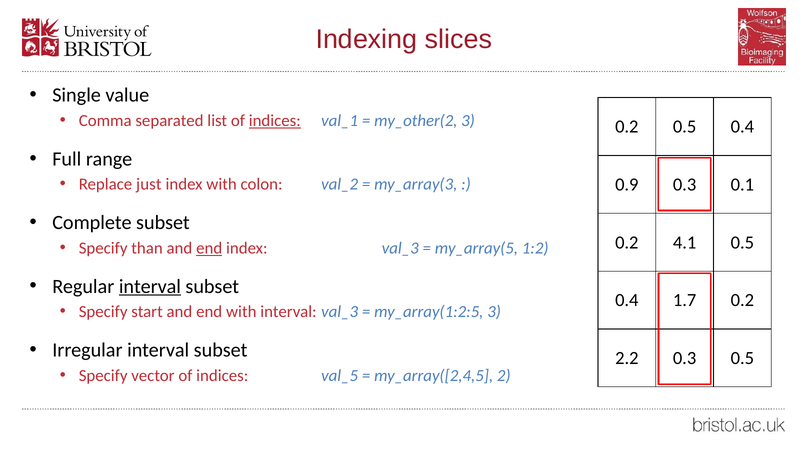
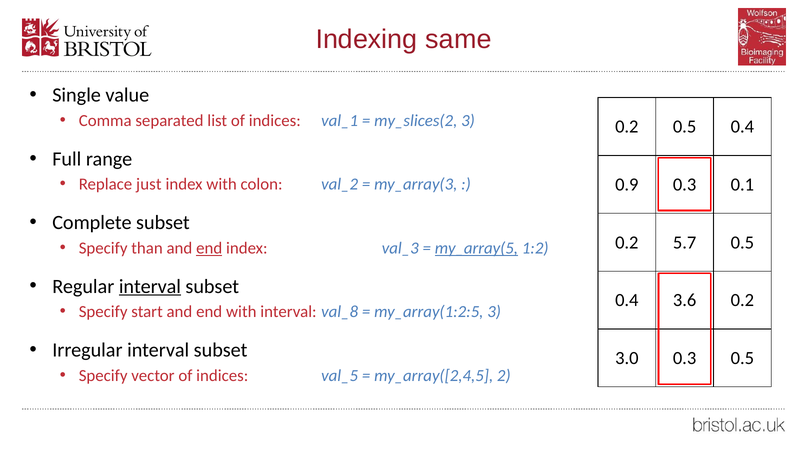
slices: slices -> same (458, 39)
indices underline: present -> none (275, 121)
my_other(2: my_other(2 -> my_slices(2 (416, 121)
4.1: 4.1 -> 5.7 (685, 242)
my_array(5 underline: none -> present (476, 248)
1.7: 1.7 -> 3.6 (685, 300)
interval val_3: val_3 -> val_8 (340, 311)
2.2: 2.2 -> 3.0 (627, 358)
